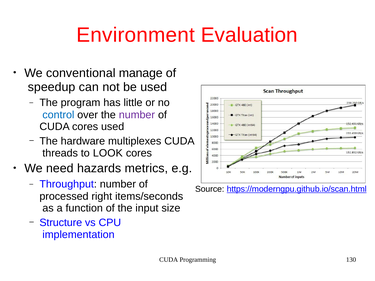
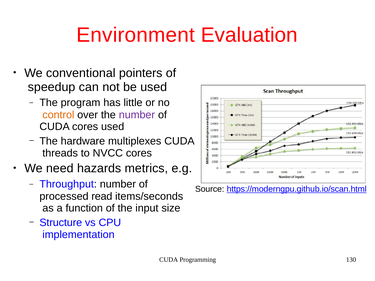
manage: manage -> pointers (141, 73)
control colour: blue -> orange (58, 115)
LOOK: LOOK -> NVCC (108, 153)
right: right -> read (102, 196)
